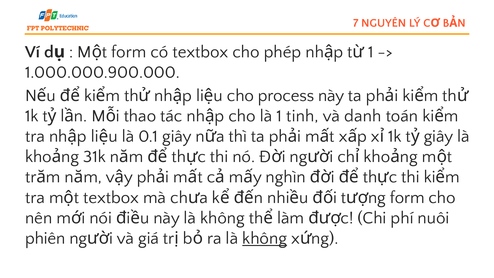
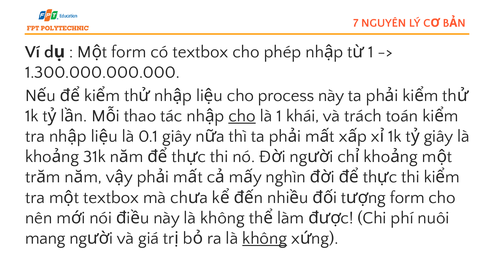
1.000.000.900.000: 1.000.000.900.000 -> 1.300.000.000.000 (102, 72)
cho underline: none -> present (242, 116)
tinh: tinh -> khái (303, 116)
danh: danh -> trách (363, 116)
phiên: phiên -> mang (45, 238)
